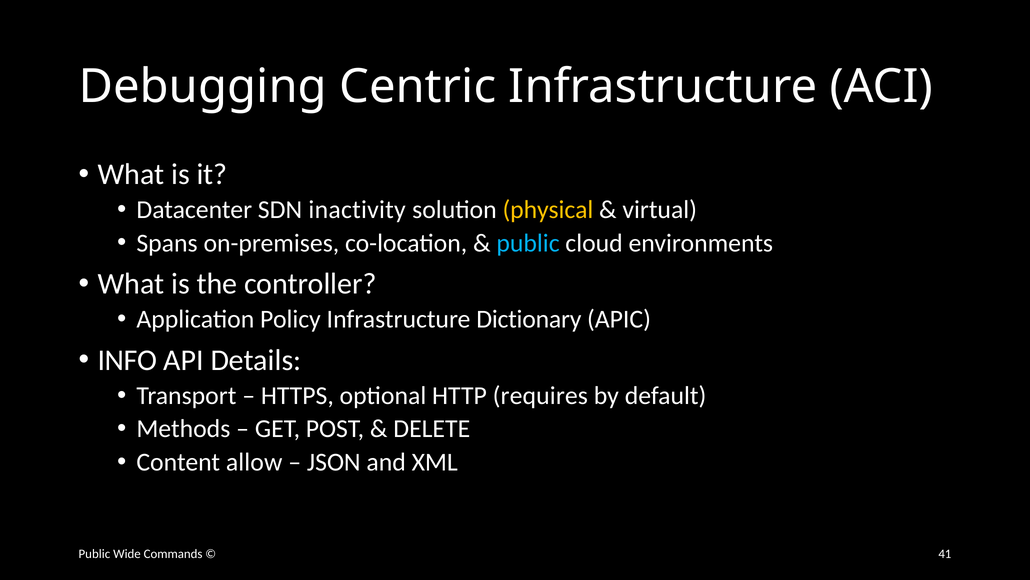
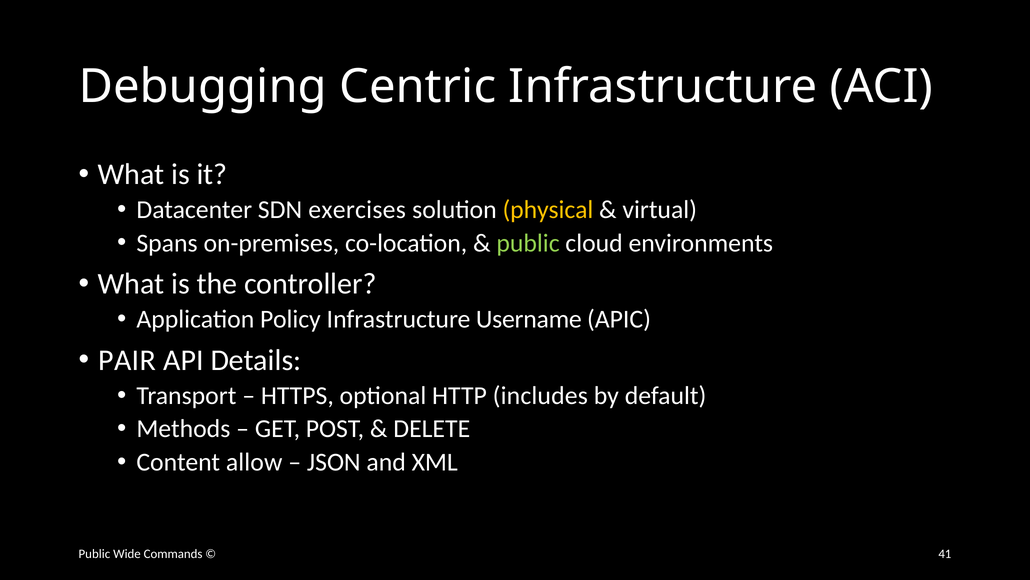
inactivity: inactivity -> exercises (357, 210)
public colour: light blue -> light green (528, 243)
Dictionary: Dictionary -> Username (529, 319)
INFO: INFO -> PAIR (127, 360)
requires: requires -> includes (540, 395)
